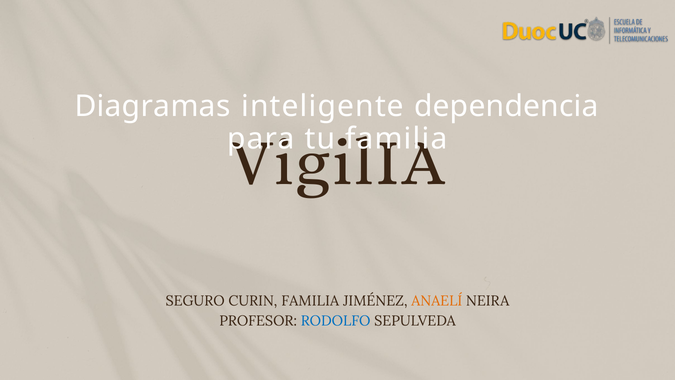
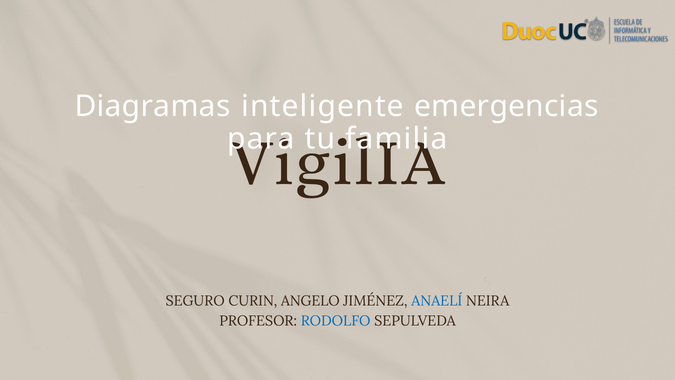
dependencia: dependencia -> emergencias (506, 106)
CURIN FAMILIA: FAMILIA -> ANGELO (310, 301)
ANAELÍ colour: orange -> blue (437, 301)
